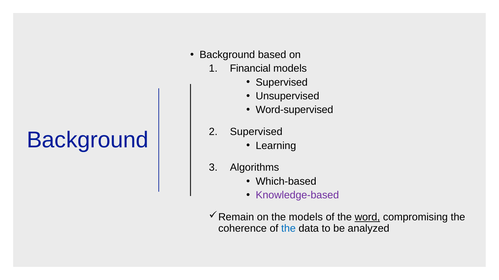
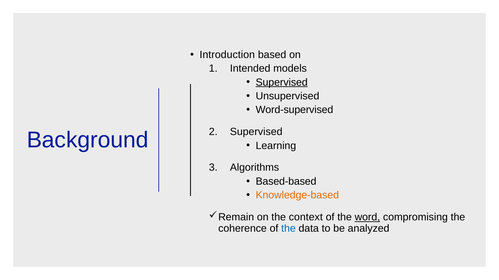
Background: Background -> Introduction (227, 55)
Financial: Financial -> Intended (250, 69)
Supervised underline: none -> present (282, 82)
Which-based: Which-based -> Based-based (286, 182)
Knowledge-based colour: purple -> orange (297, 196)
the models: models -> context (306, 218)
